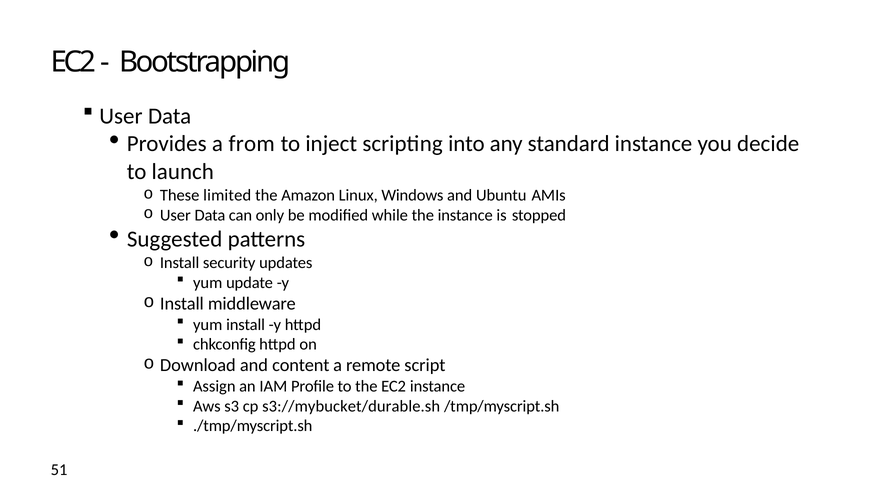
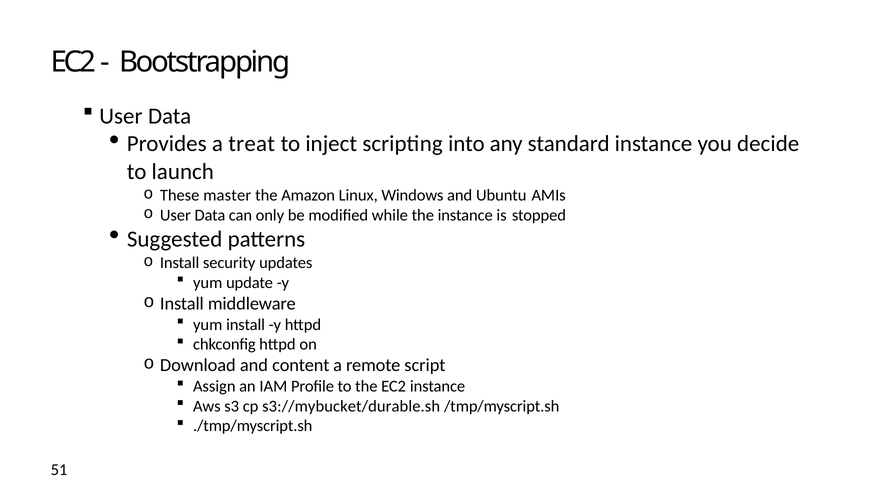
from: from -> treat (252, 144)
limited: limited -> master (227, 195)
